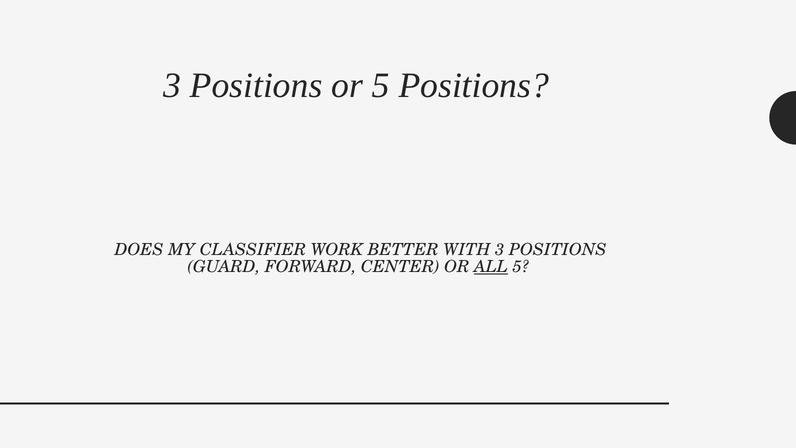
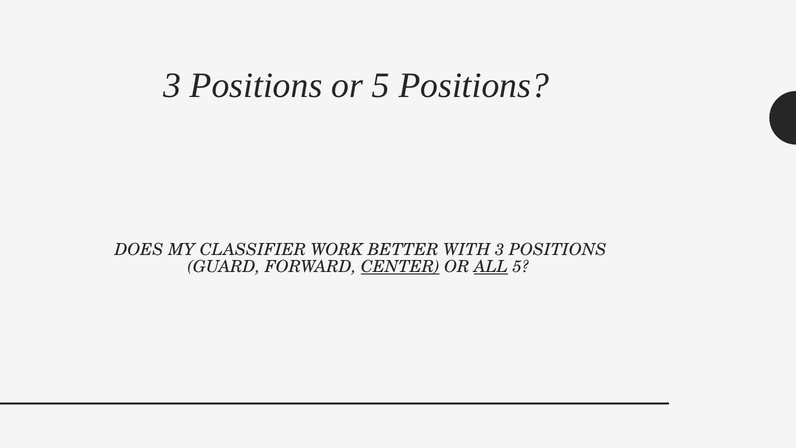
CENTER underline: none -> present (400, 267)
